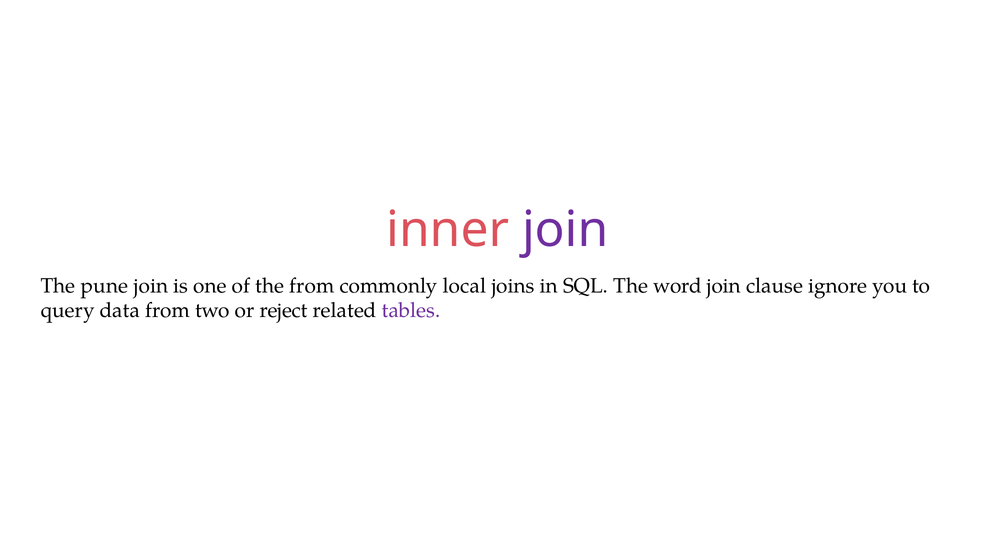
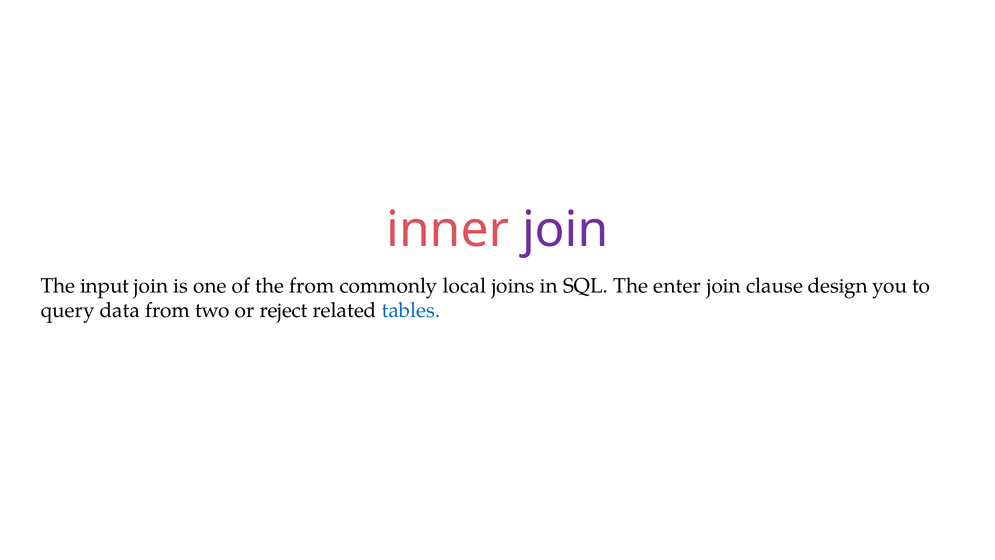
pune: pune -> input (105, 286)
word: word -> enter (677, 286)
ignore: ignore -> design (838, 286)
tables colour: purple -> blue (411, 310)
